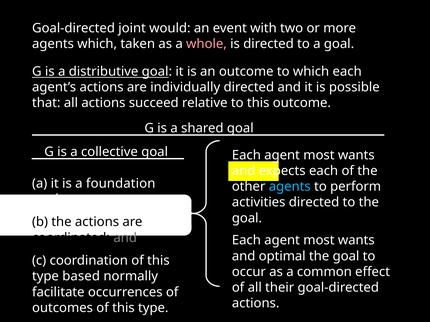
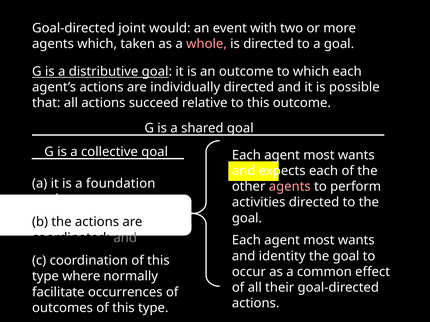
agents colour: light blue -> pink (290, 187)
optimal: optimal -> identity (282, 256)
based: based -> where (81, 277)
